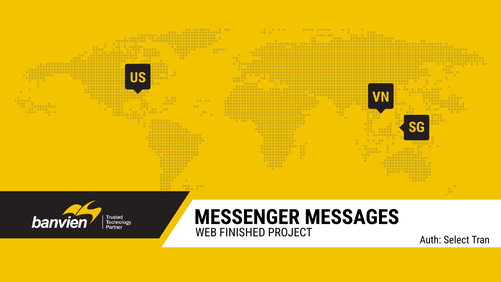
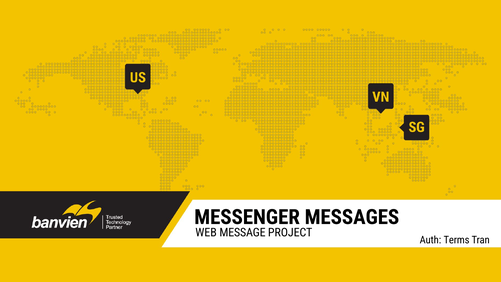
FINISHED: FINISHED -> MESSAGE (243, 232)
Select: Select -> Terms (457, 240)
